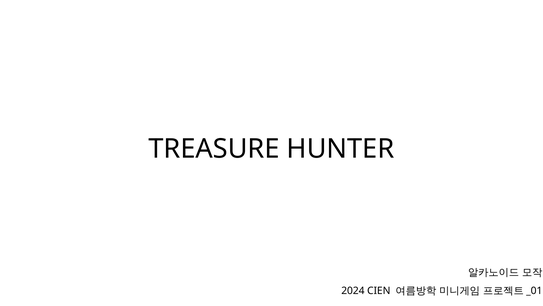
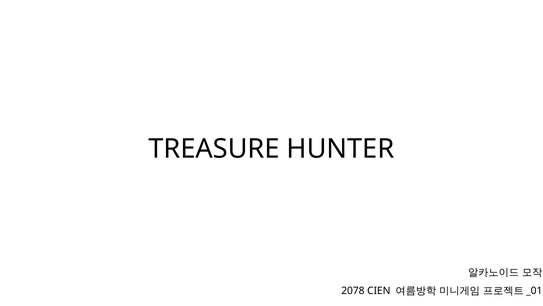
2024: 2024 -> 2078 (353, 290)
